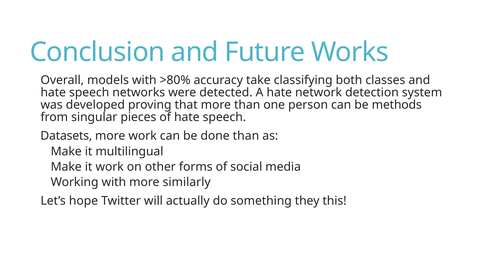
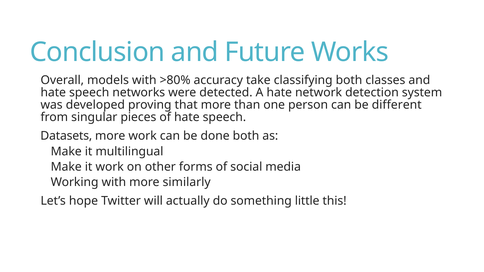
methods: methods -> different (397, 105)
done than: than -> both (246, 136)
they: they -> little (307, 201)
